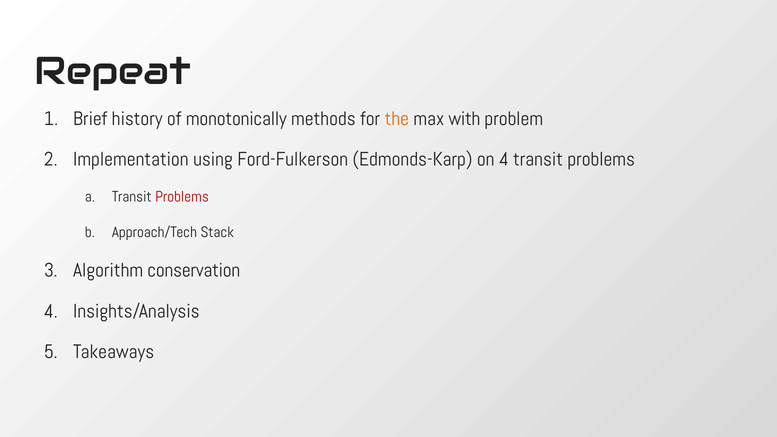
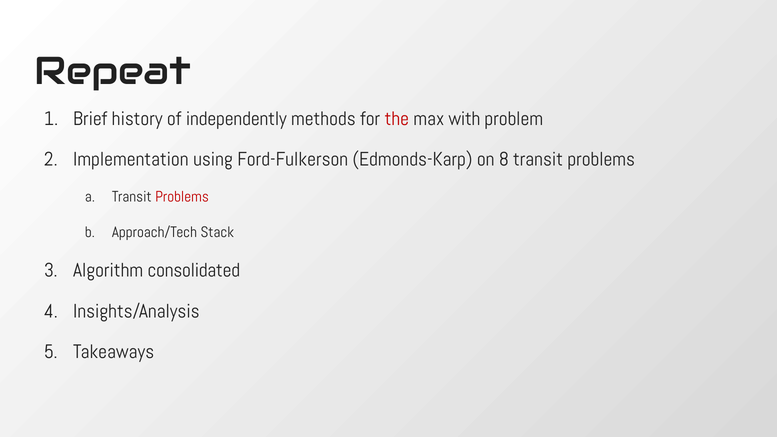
monotonically: monotonically -> independently (236, 119)
the colour: orange -> red (397, 119)
on 4: 4 -> 8 (504, 159)
conservation: conservation -> consolidated (194, 271)
